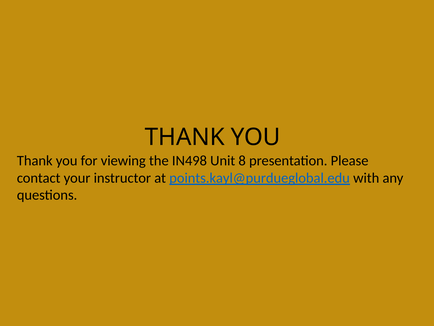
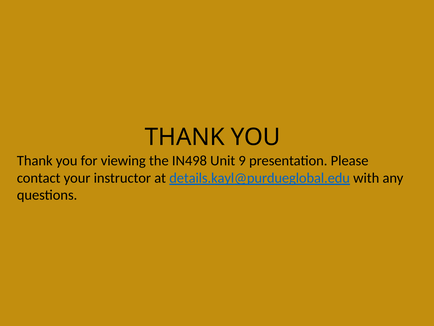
8: 8 -> 9 (242, 160)
points.kayl@purdueglobal.edu: points.kayl@purdueglobal.edu -> details.kayl@purdueglobal.edu (260, 178)
